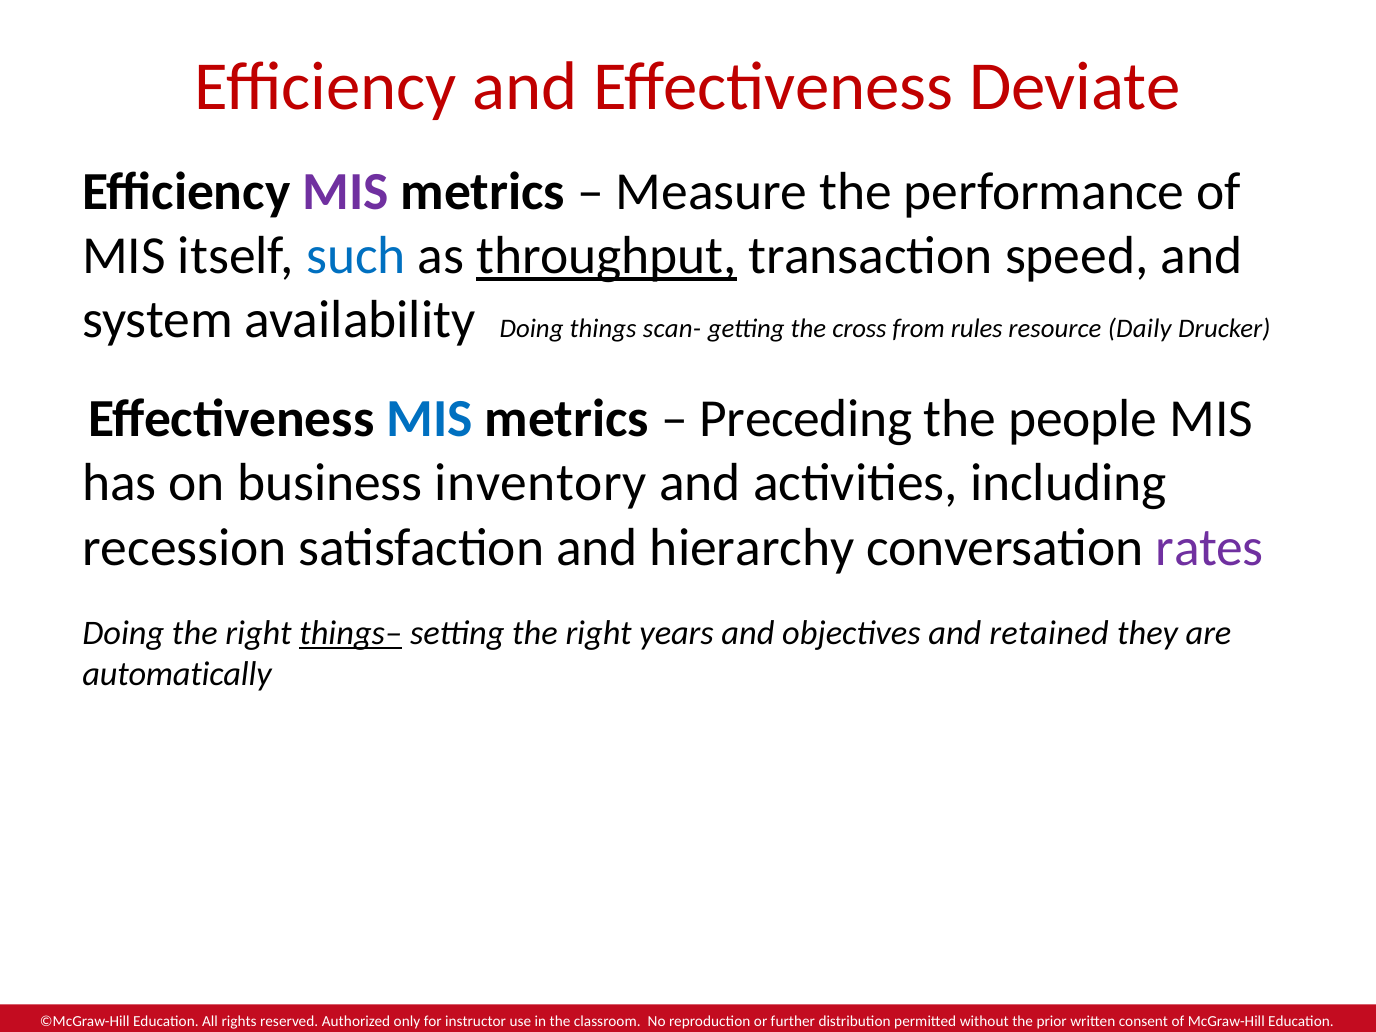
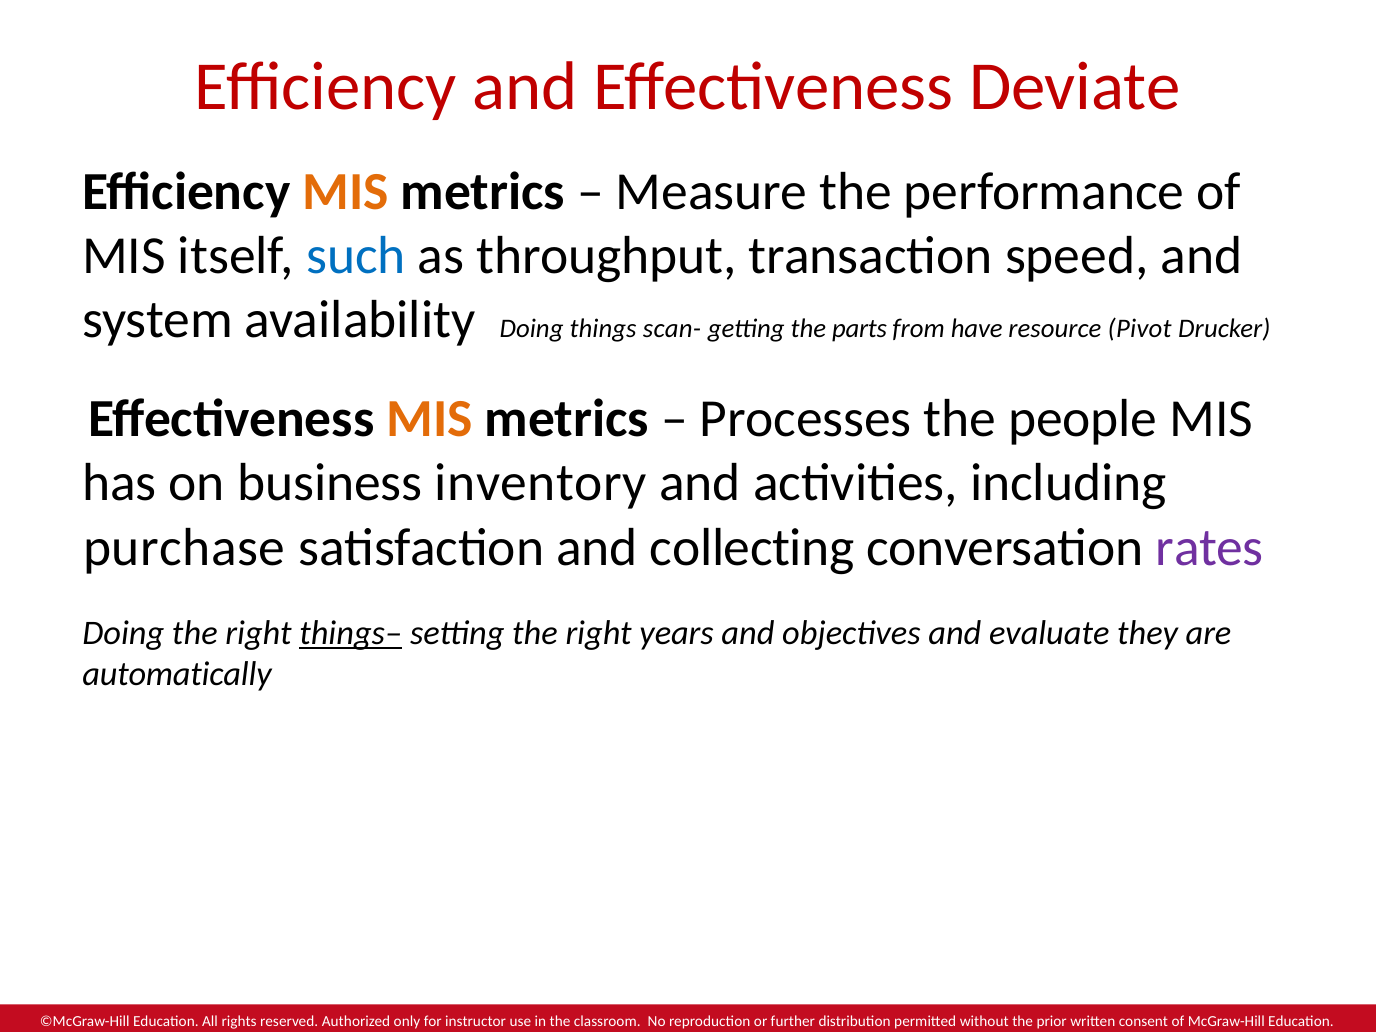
MIS colour: purple -> orange (346, 192)
throughput underline: present -> none (607, 256)
cross: cross -> parts (860, 329)
rules: rules -> have (977, 329)
Daily: Daily -> Pivot (1140, 329)
MIS colour: blue -> orange (429, 419)
Preceding: Preceding -> Processes (806, 419)
recession: recession -> purchase (184, 547)
hierarchy: hierarchy -> collecting (752, 547)
retained: retained -> evaluate (1049, 633)
